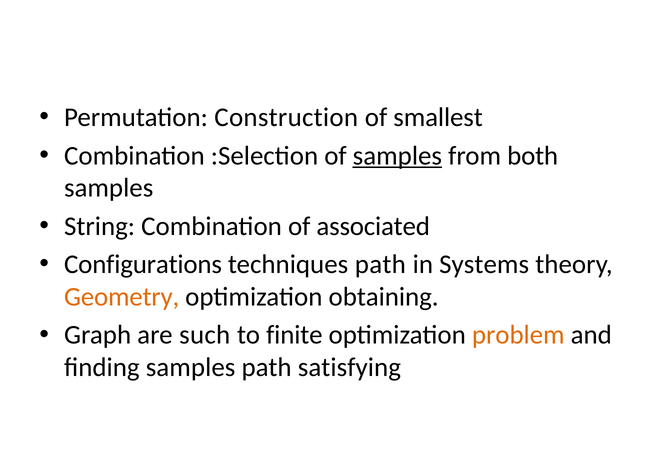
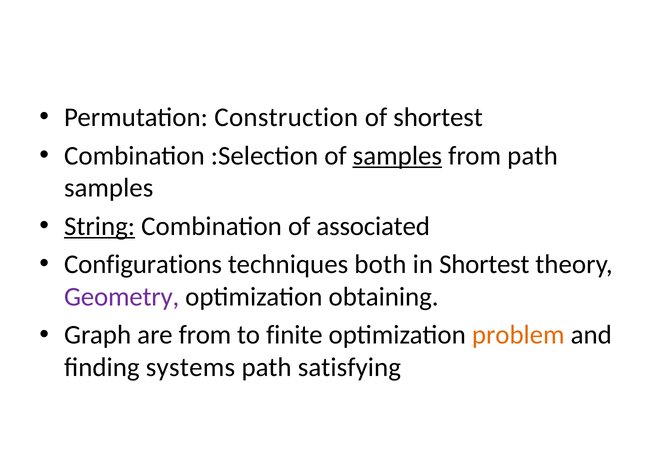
of smallest: smallest -> shortest (438, 117)
from both: both -> path (532, 156)
String underline: none -> present (100, 226)
techniques path: path -> both (380, 264)
in Systems: Systems -> Shortest (484, 264)
Geometry colour: orange -> purple (122, 297)
are such: such -> from (205, 335)
finding samples: samples -> systems (190, 367)
